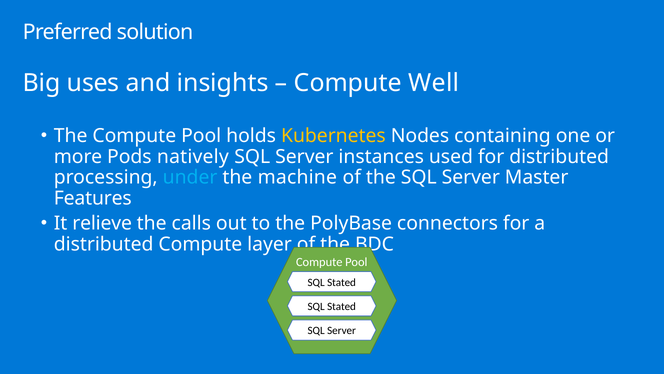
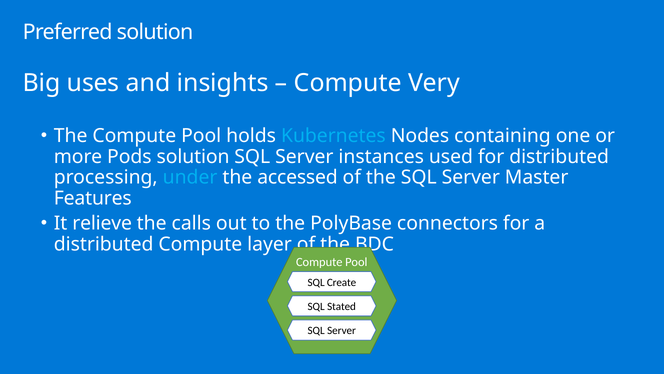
Well: Well -> Very (434, 83)
Kubernetes colour: yellow -> light blue (333, 136)
Pods natively: natively -> solution (193, 156)
machine: machine -> accessed (297, 177)
Stated: Stated -> Create (342, 282)
